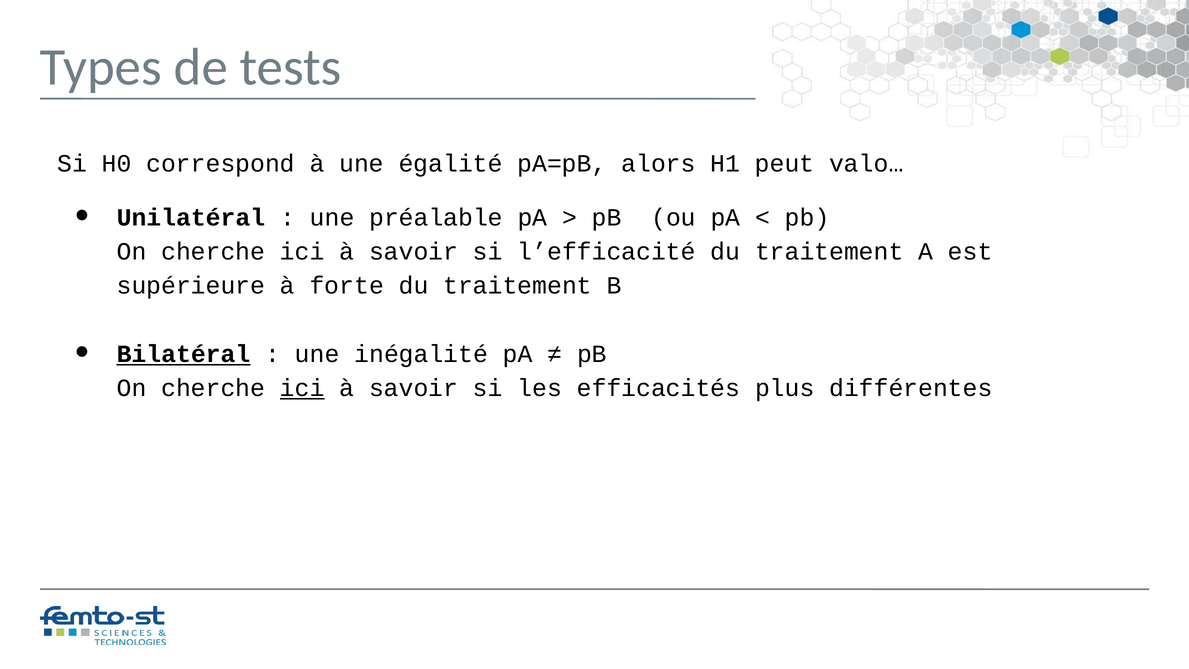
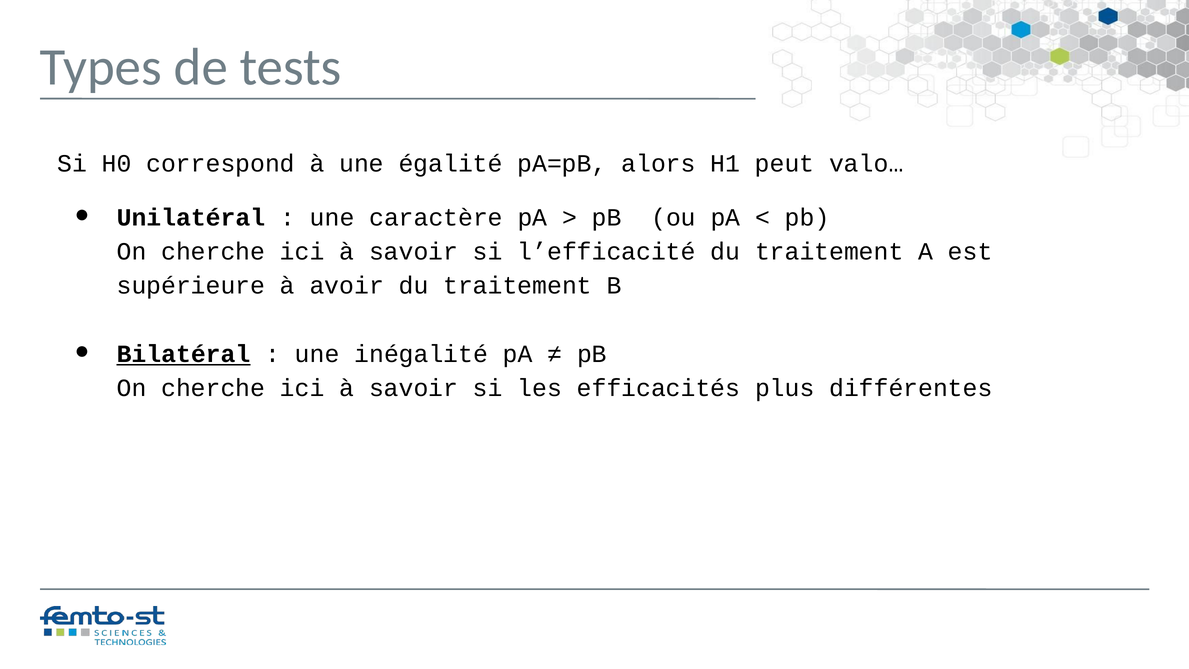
préalable: préalable -> caractère (436, 217)
forte: forte -> avoir (347, 286)
ici underline: present -> none (302, 388)
